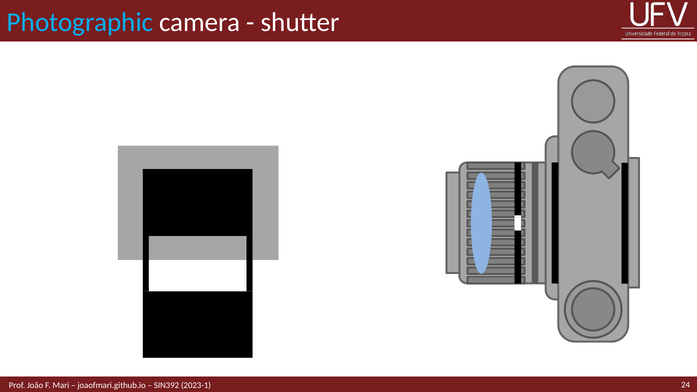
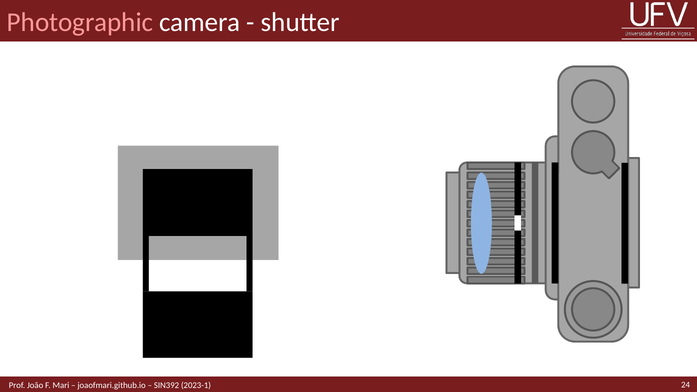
Photographic colour: light blue -> pink (80, 22)
